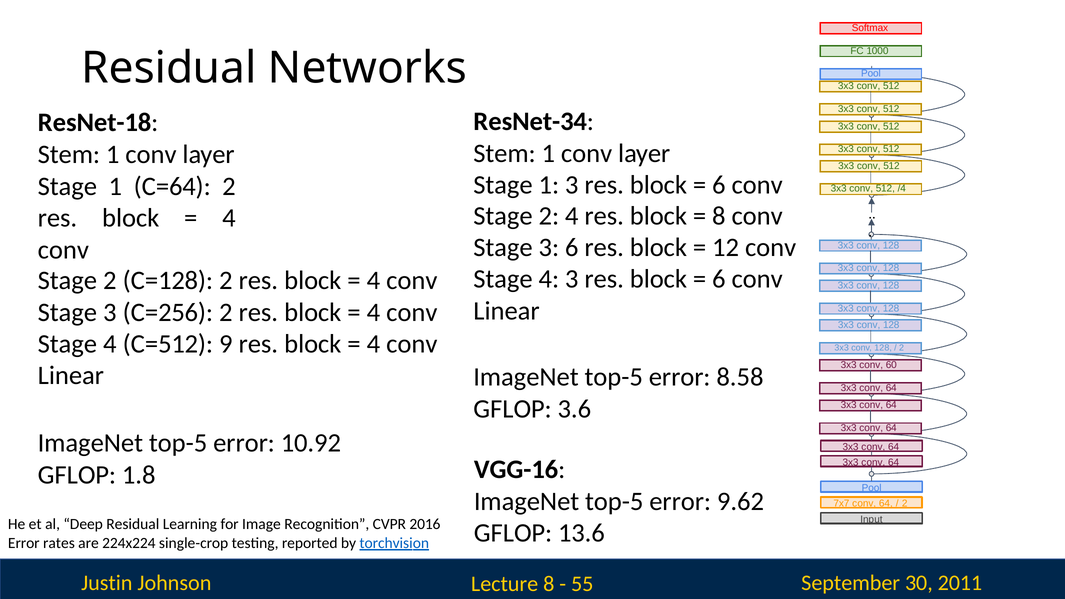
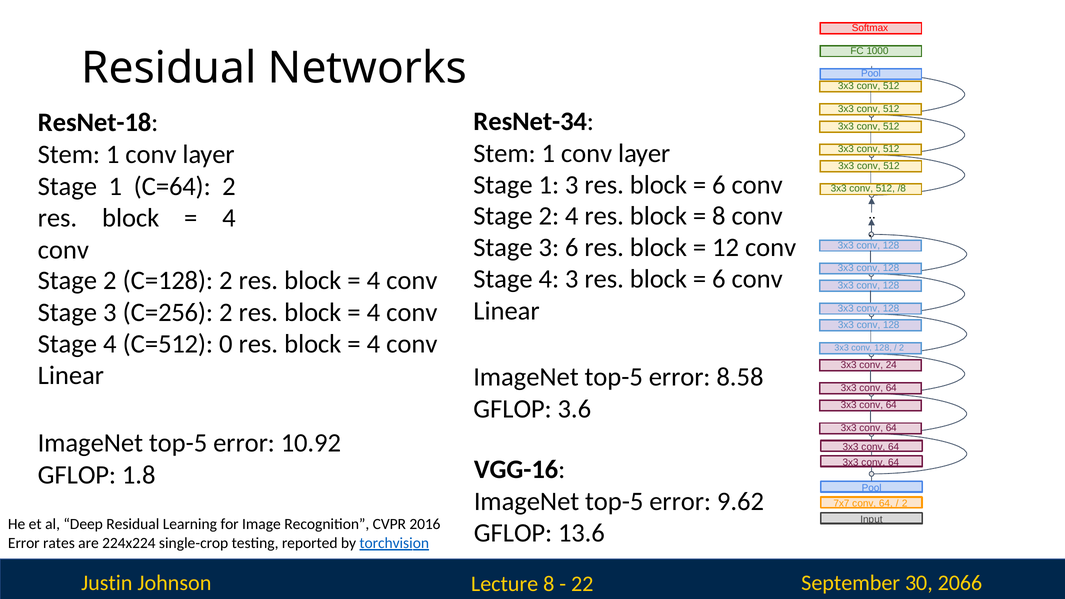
/4: /4 -> /8 (902, 189)
9: 9 -> 0 (226, 344)
60: 60 -> 24 (891, 365)
2011: 2011 -> 2066 (960, 583)
55: 55 -> 22 (582, 584)
